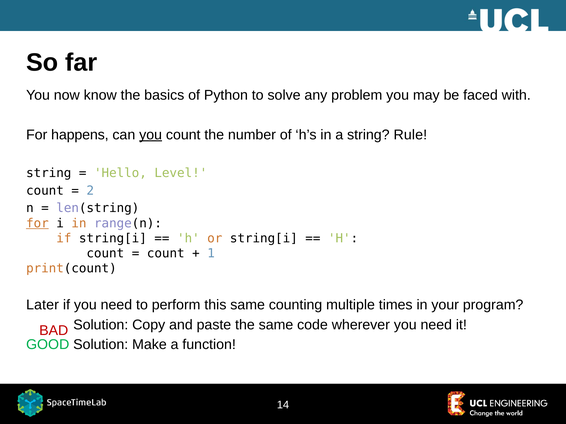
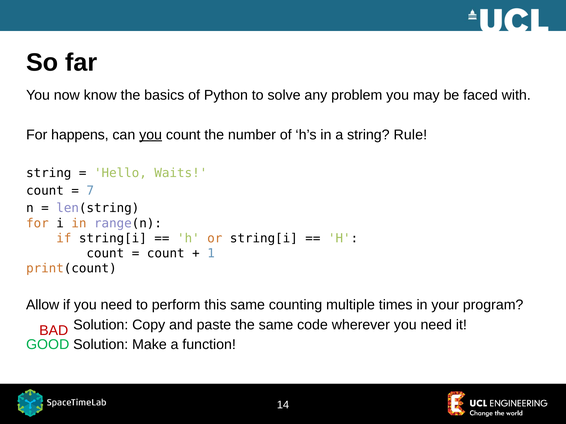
Level: Level -> Waits (181, 173)
2: 2 -> 7 (90, 191)
for underline: present -> none (37, 223)
Later: Later -> Allow (43, 305)
